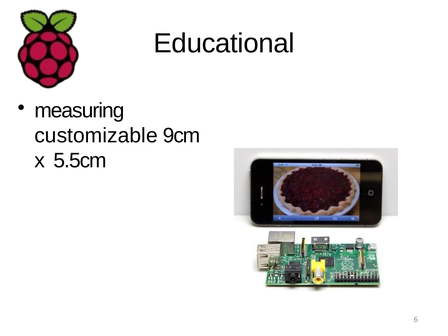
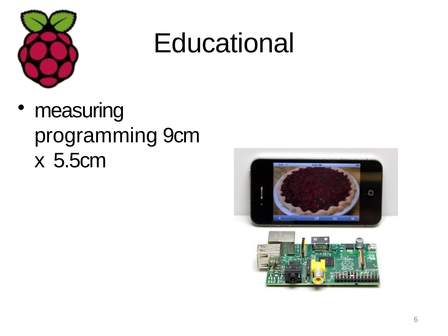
customizable: customizable -> programming (96, 136)
